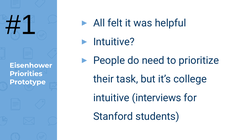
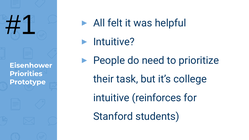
interviews: interviews -> reinforces (157, 98)
